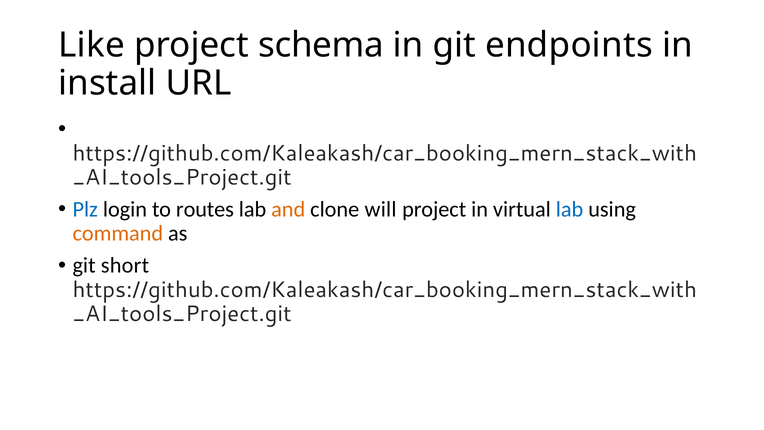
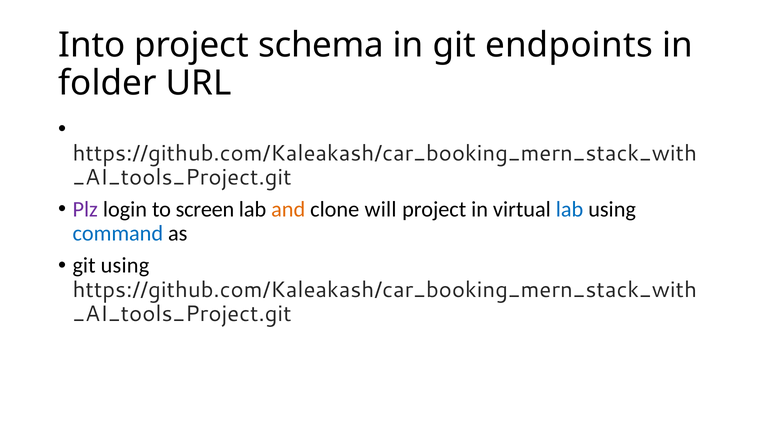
Like: Like -> Into (92, 45)
install: install -> folder (107, 83)
Plz colour: blue -> purple (85, 209)
routes: routes -> screen (205, 209)
command colour: orange -> blue (118, 233)
git short: short -> using (125, 265)
